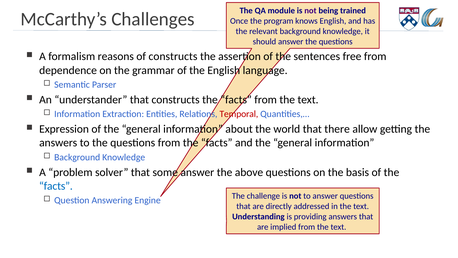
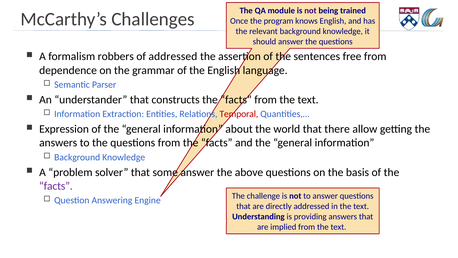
reasons: reasons -> robbers (116, 56)
of constructs: constructs -> addressed (173, 56)
facts colour: blue -> purple (56, 186)
